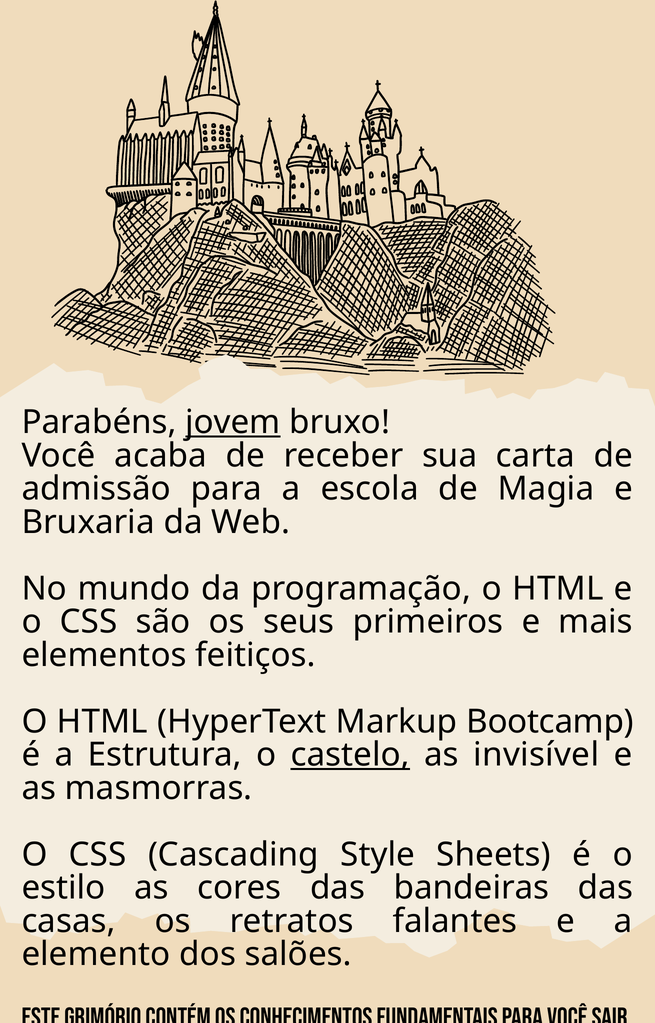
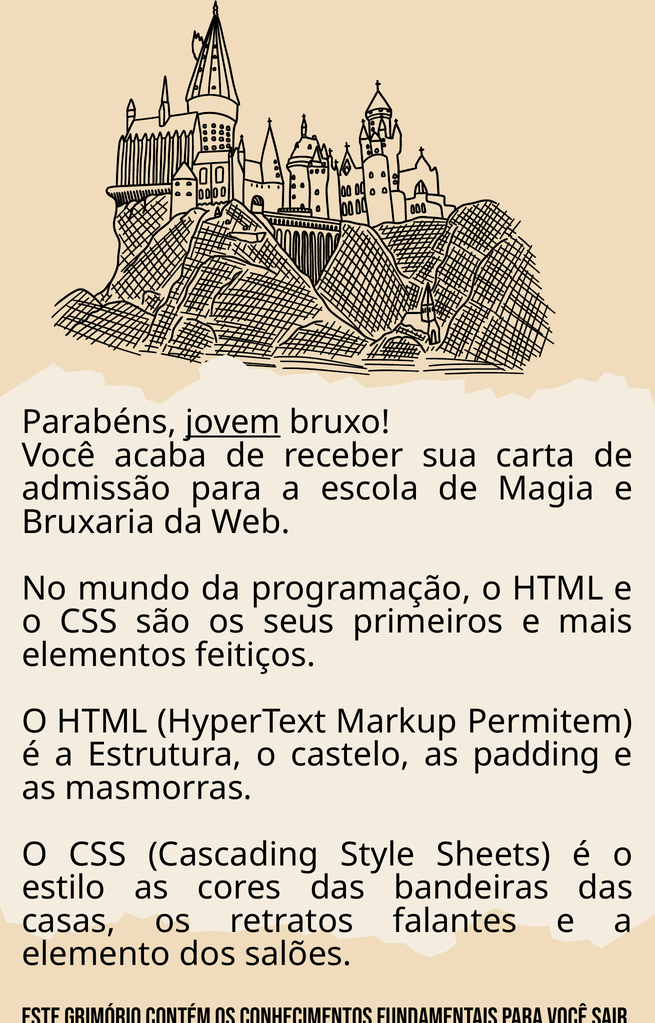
Bootcamp: Bootcamp -> Permitem (550, 722)
castelo underline: present -> none (350, 755)
invisível: invisível -> padding (537, 755)
